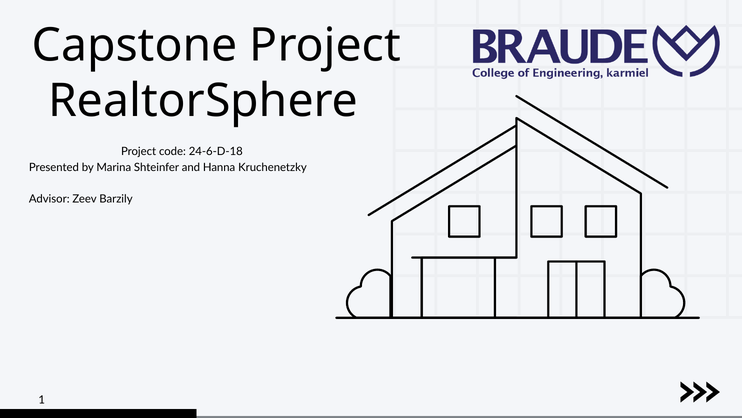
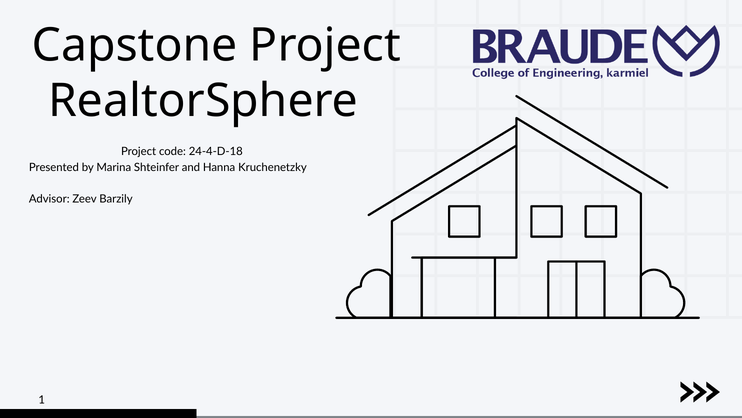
24-6-D-18: 24-6-D-18 -> 24-4-D-18 (216, 151)
